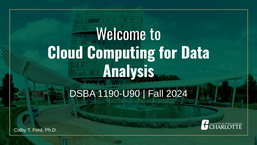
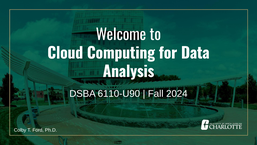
1190-U90: 1190-U90 -> 6110-U90 (119, 93)
